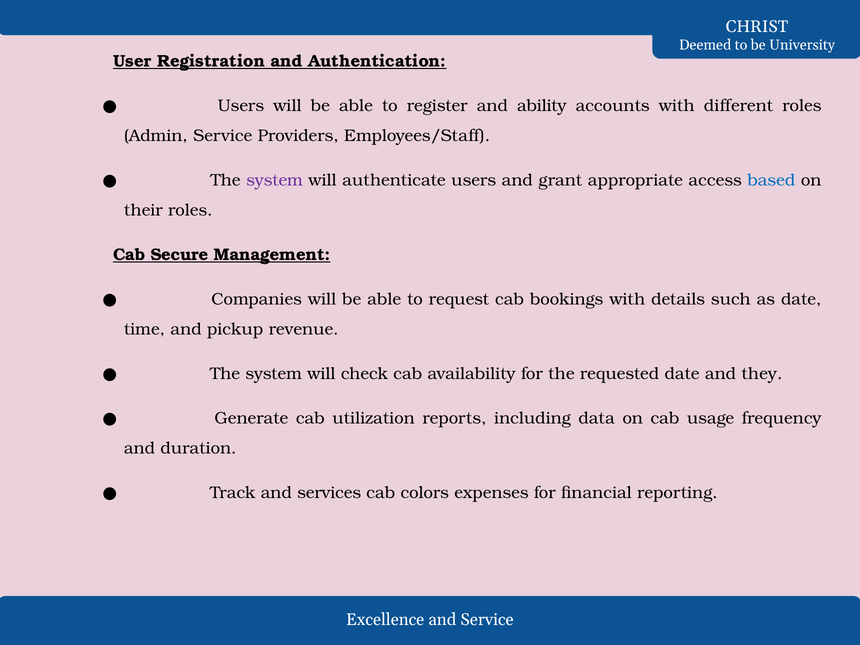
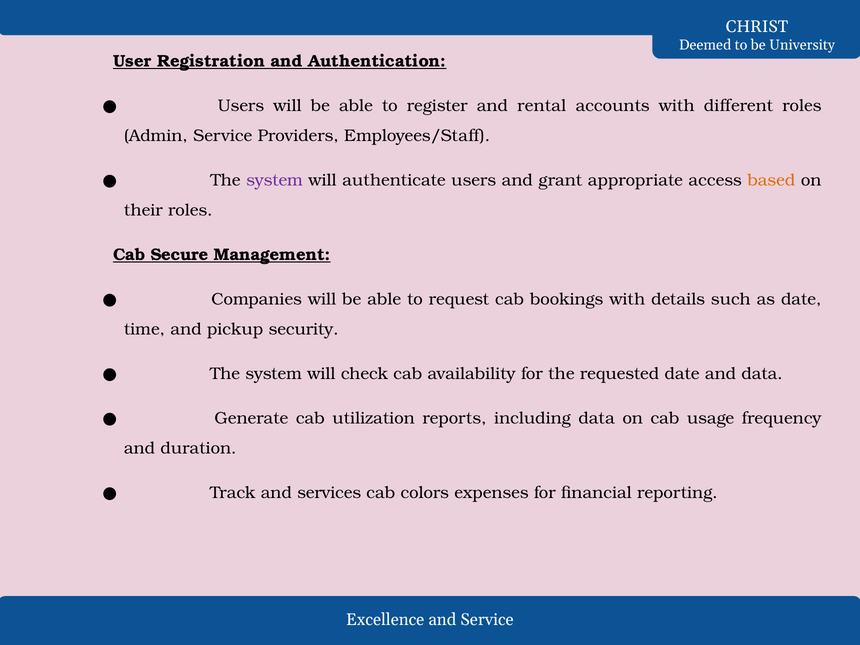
ability: ability -> rental (542, 106)
based colour: blue -> orange (771, 180)
revenue: revenue -> security (304, 329)
and they: they -> data (762, 374)
